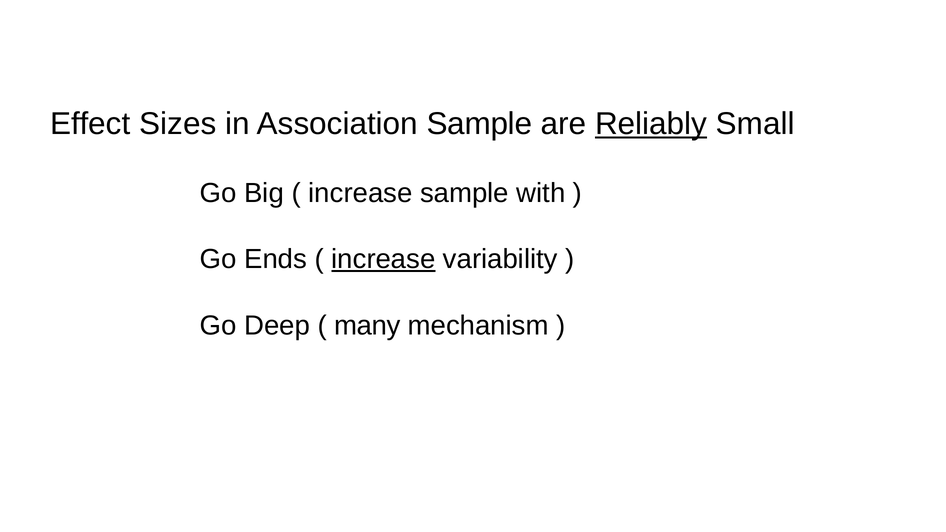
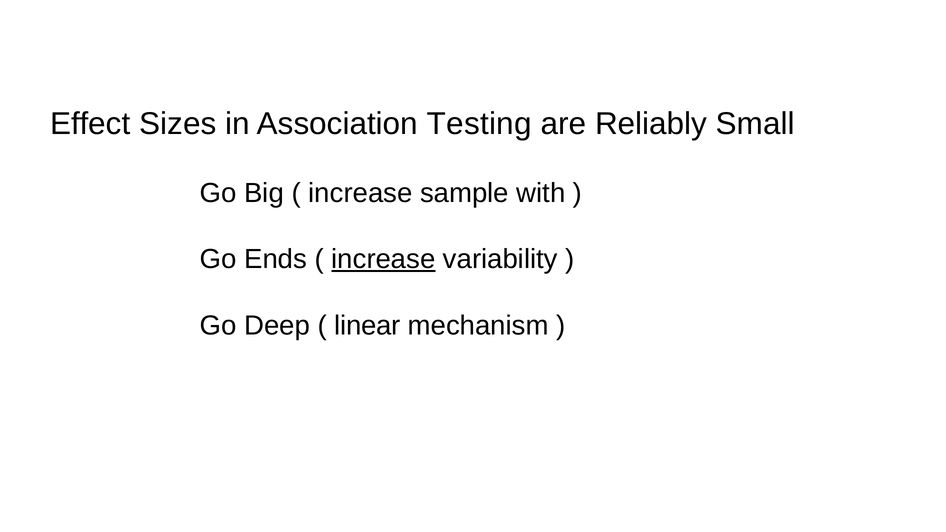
Association Sample: Sample -> Testing (479, 124)
Reliably underline: present -> none (651, 124)
many: many -> linear (367, 325)
